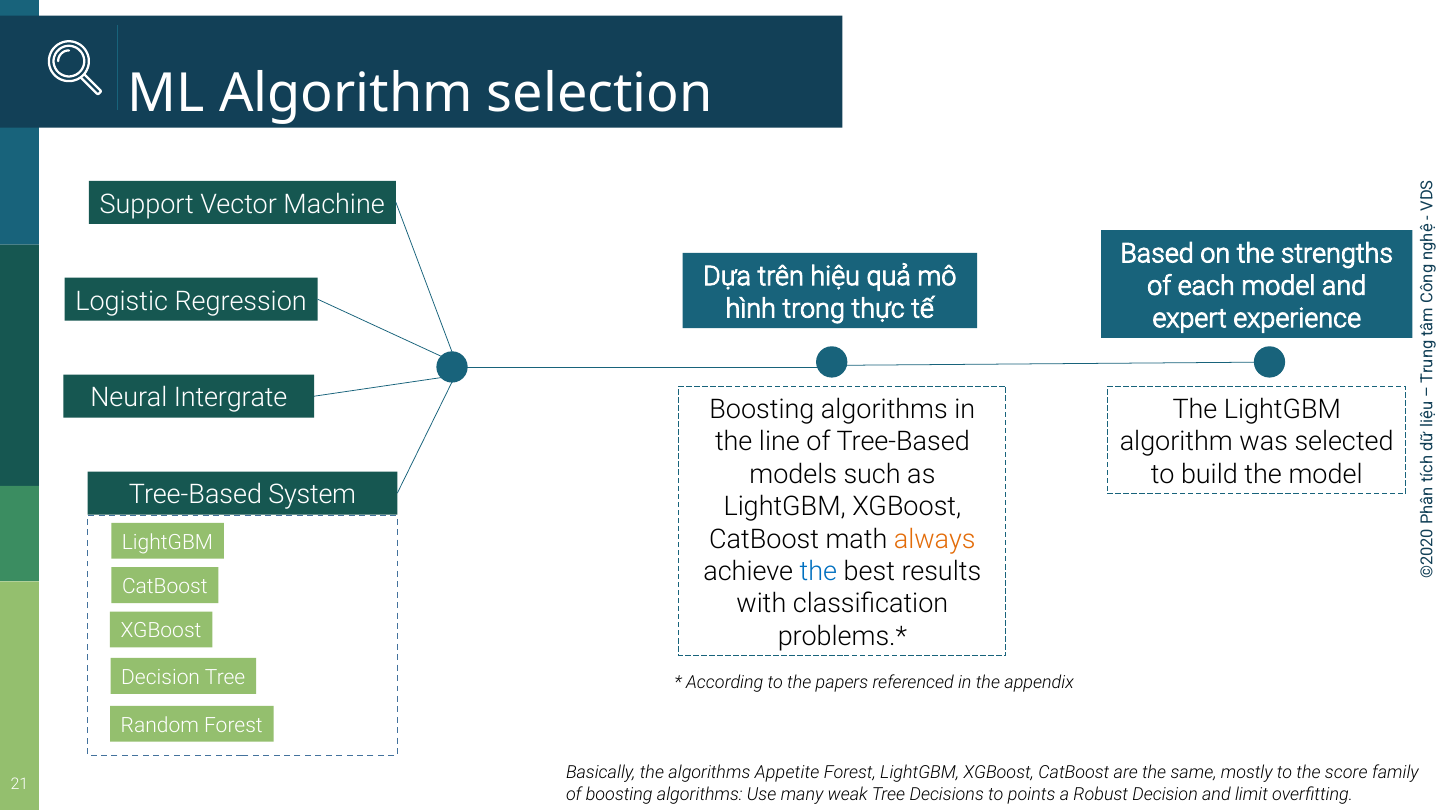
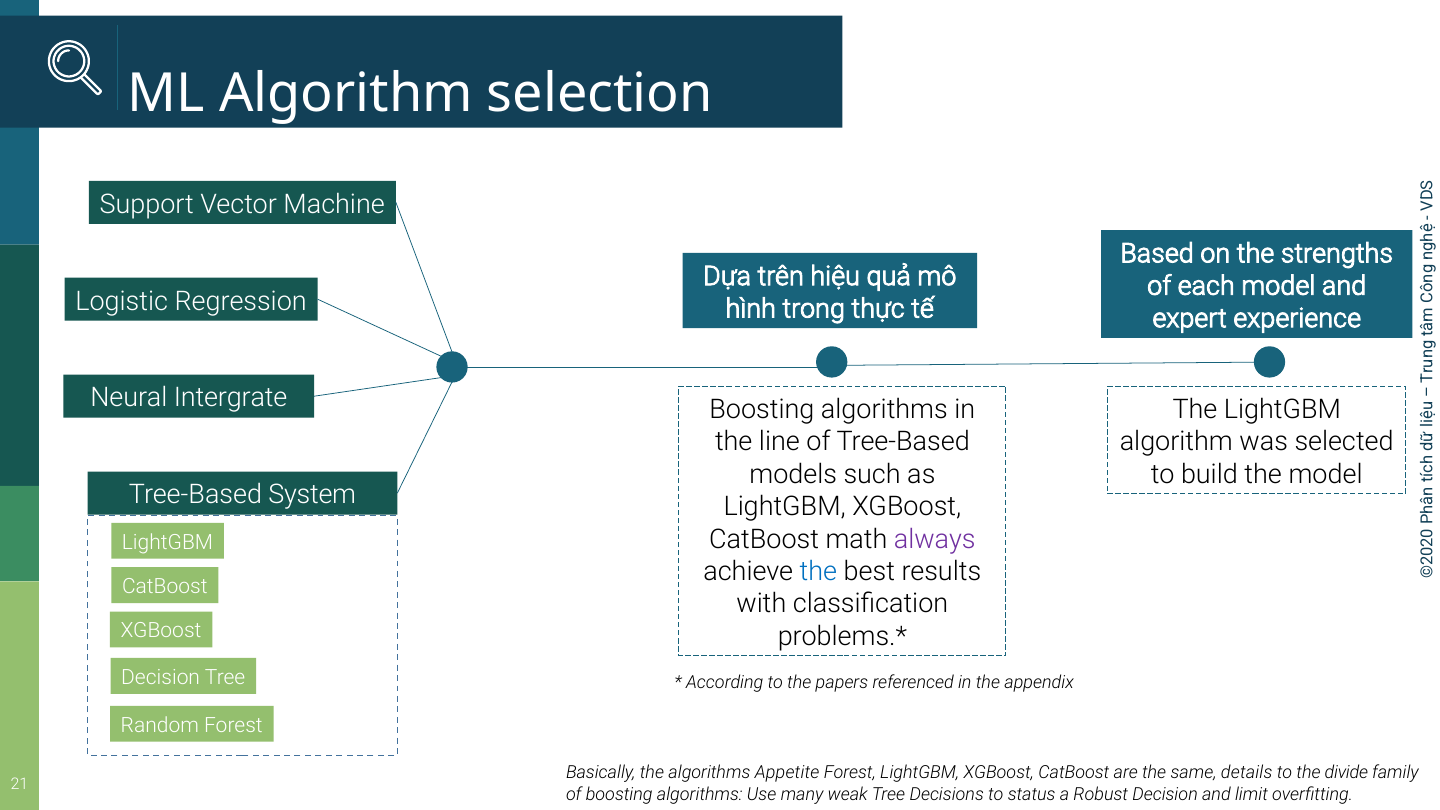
always colour: orange -> purple (935, 539)
mostly: mostly -> details (1247, 773)
score: score -> divide (1346, 773)
points: points -> status (1032, 794)
